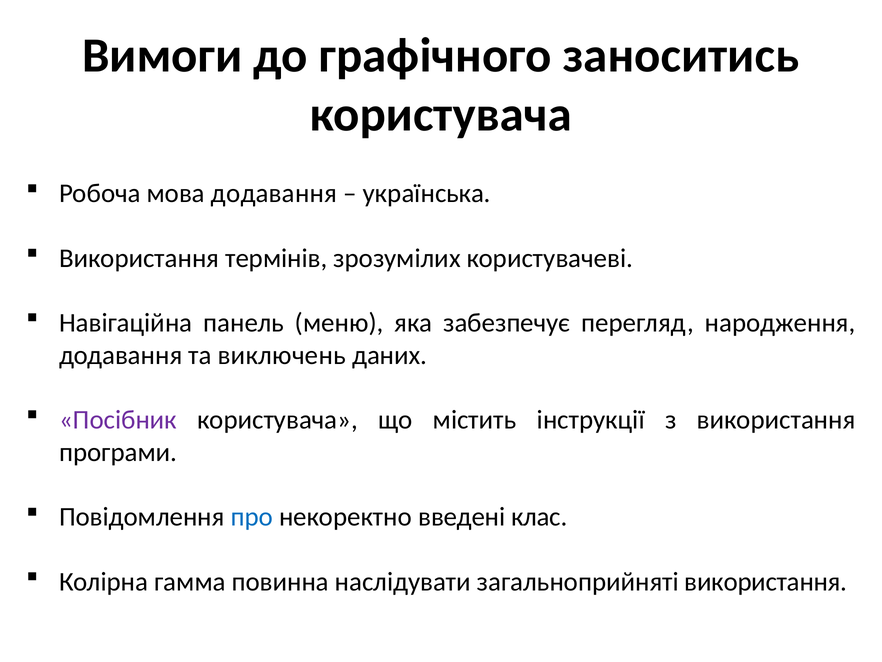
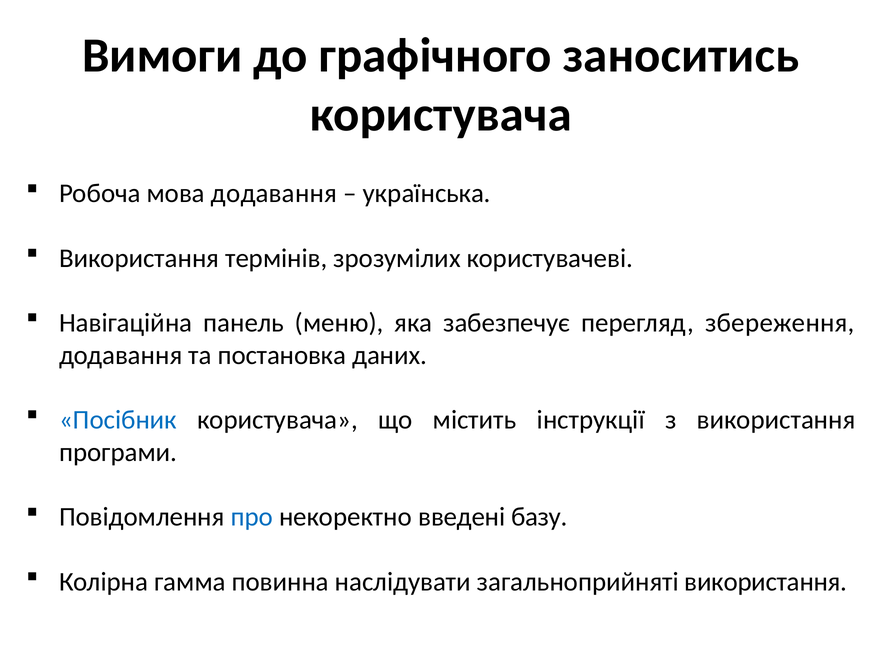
народження: народження -> збереження (780, 323)
виключень: виключень -> постановка (282, 355)
Посібник colour: purple -> blue (118, 420)
клас: клас -> базу (539, 517)
